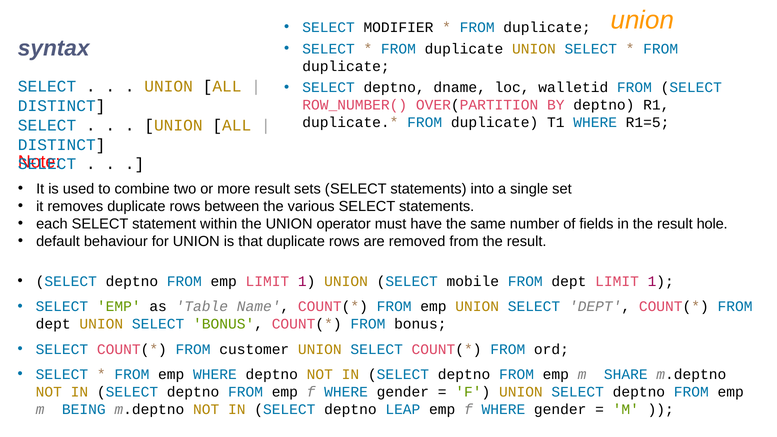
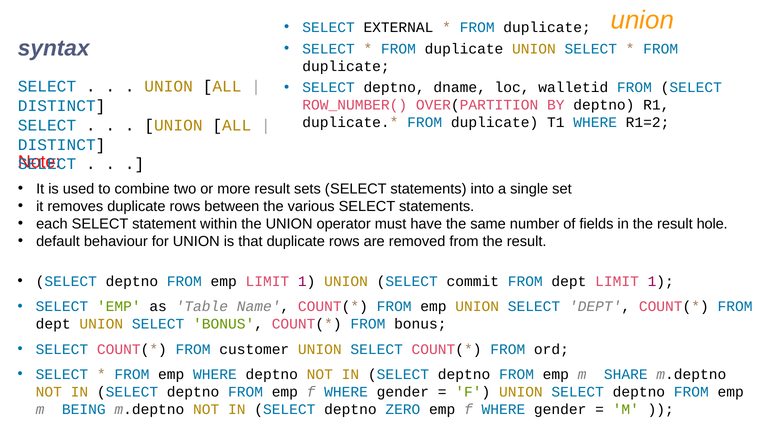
MODIFIER: MODIFIER -> EXTERNAL (398, 27)
R1=5: R1=5 -> R1=2 (648, 123)
mobile: mobile -> commit (473, 281)
LEAP: LEAP -> ZERO (403, 409)
